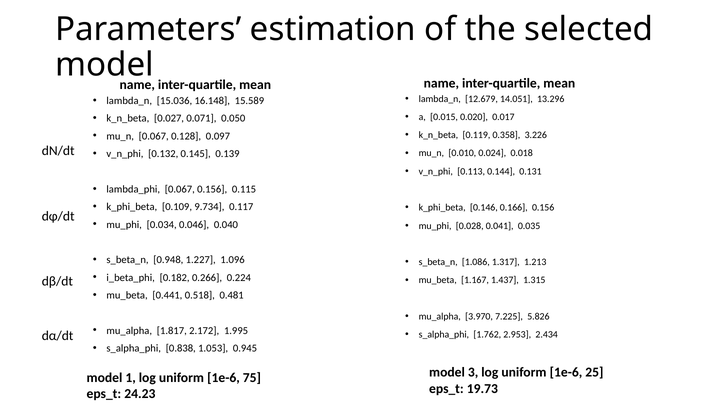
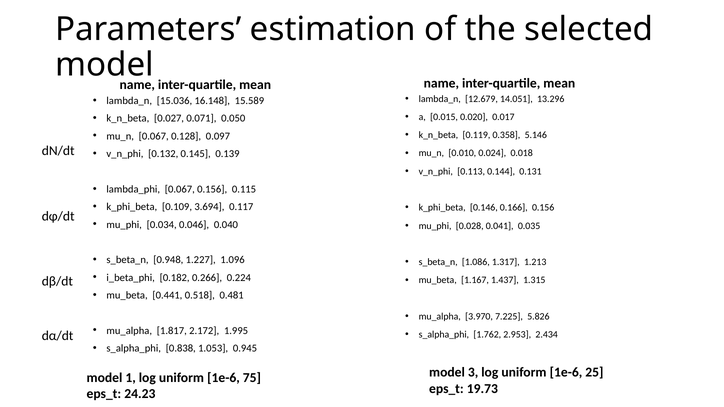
3.226: 3.226 -> 5.146 (536, 135)
9.734: 9.734 -> 3.694 (209, 207)
